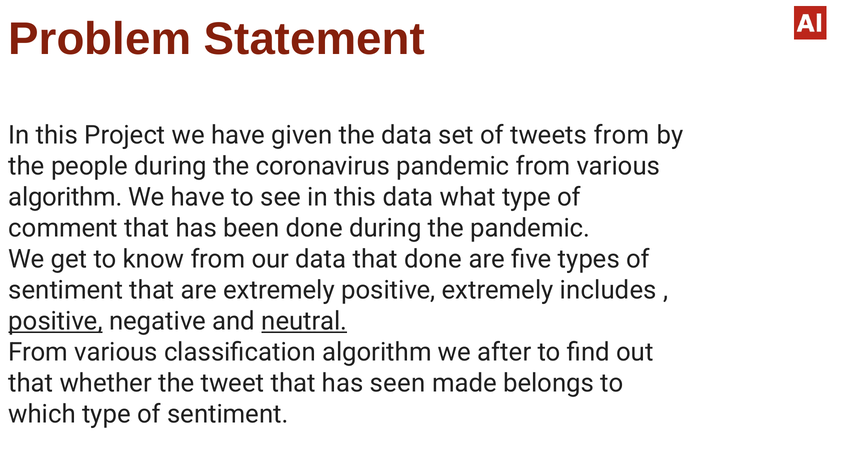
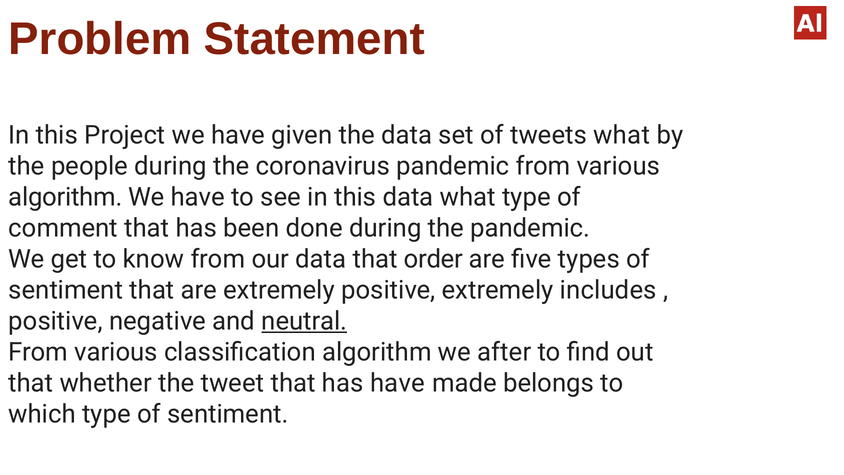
tweets from: from -> what (622, 135)
that done: done -> order (433, 259)
positive underline: present -> none (56, 321)
has seen: seen -> have (398, 383)
